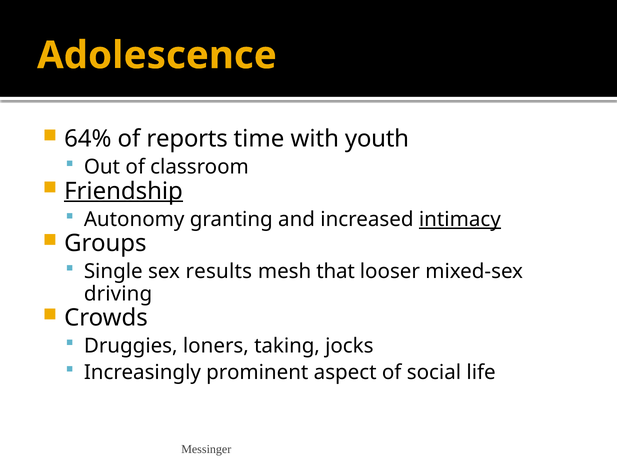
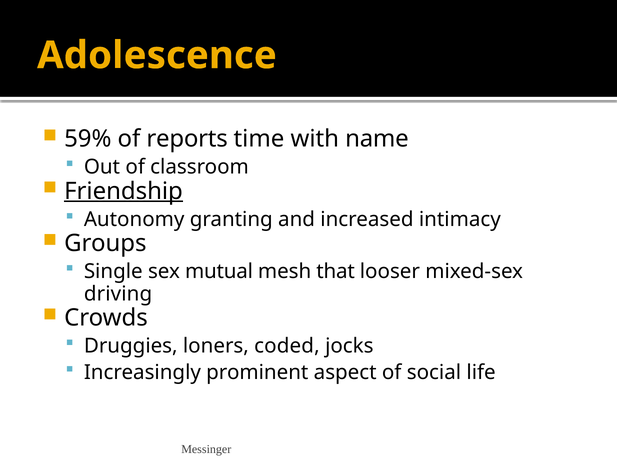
64%: 64% -> 59% (88, 139)
youth: youth -> name (377, 139)
intimacy underline: present -> none (460, 219)
results: results -> mutual (219, 271)
taking: taking -> coded (287, 346)
